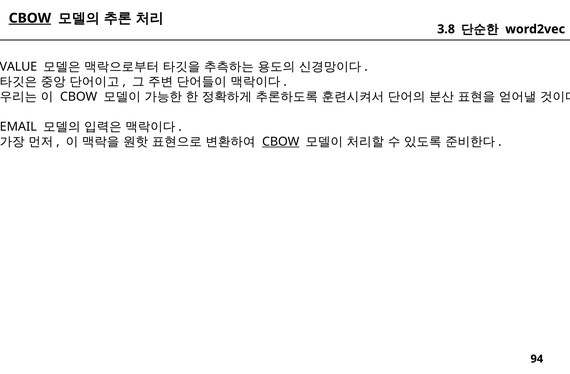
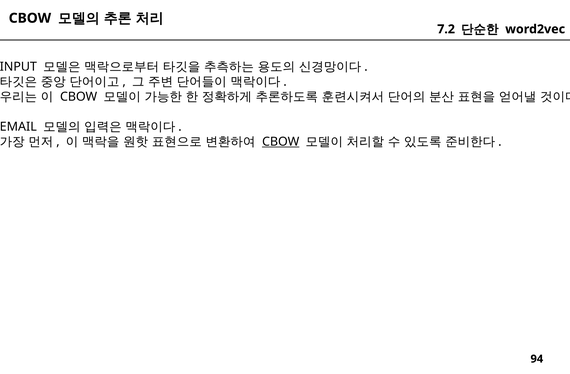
CBOW underline: present -> none (30, 18)
3.8: 3.8 -> 7.2 (446, 29)
VALUE: VALUE -> INPUT (18, 67)
